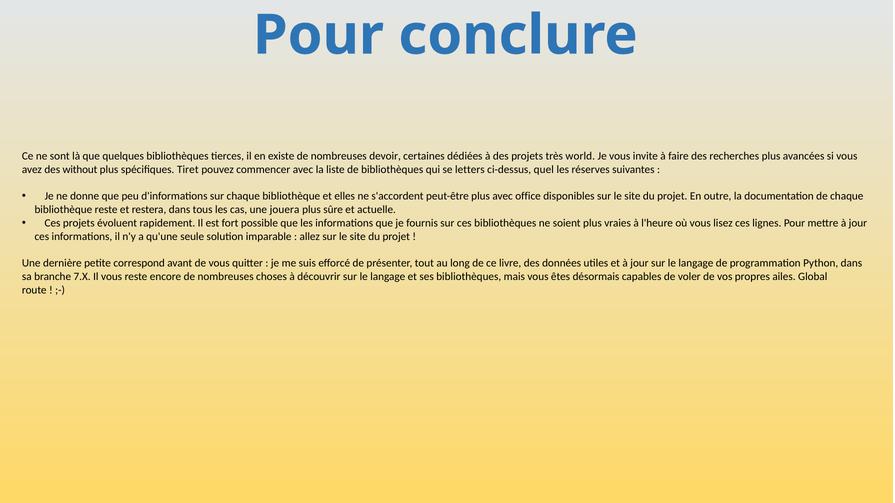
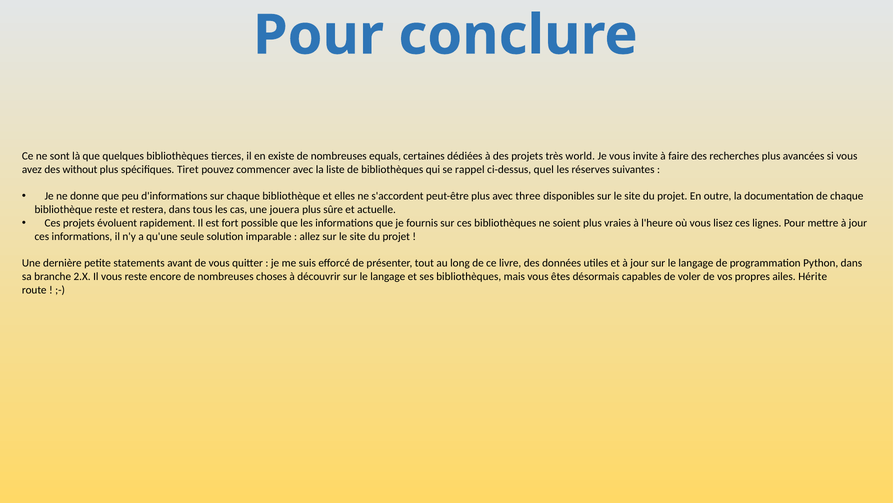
devoir: devoir -> equals (385, 156)
letters: letters -> rappel (470, 169)
office: office -> three (528, 196)
correspond: correspond -> statements (139, 263)
7.X: 7.X -> 2.X (82, 277)
Global: Global -> Hérite (813, 277)
